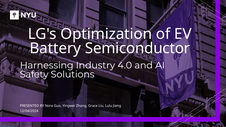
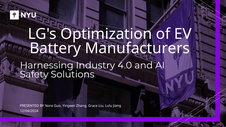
Semiconductor: Semiconductor -> Manufacturers (137, 48)
